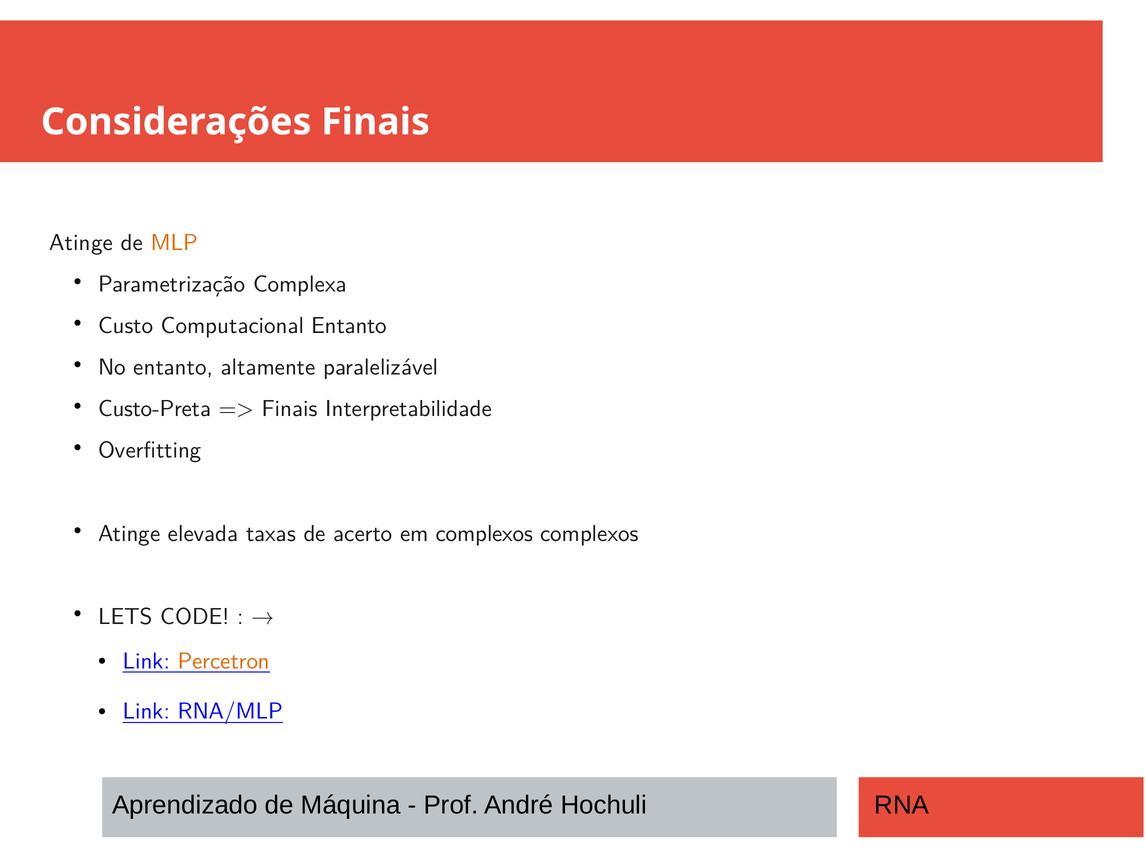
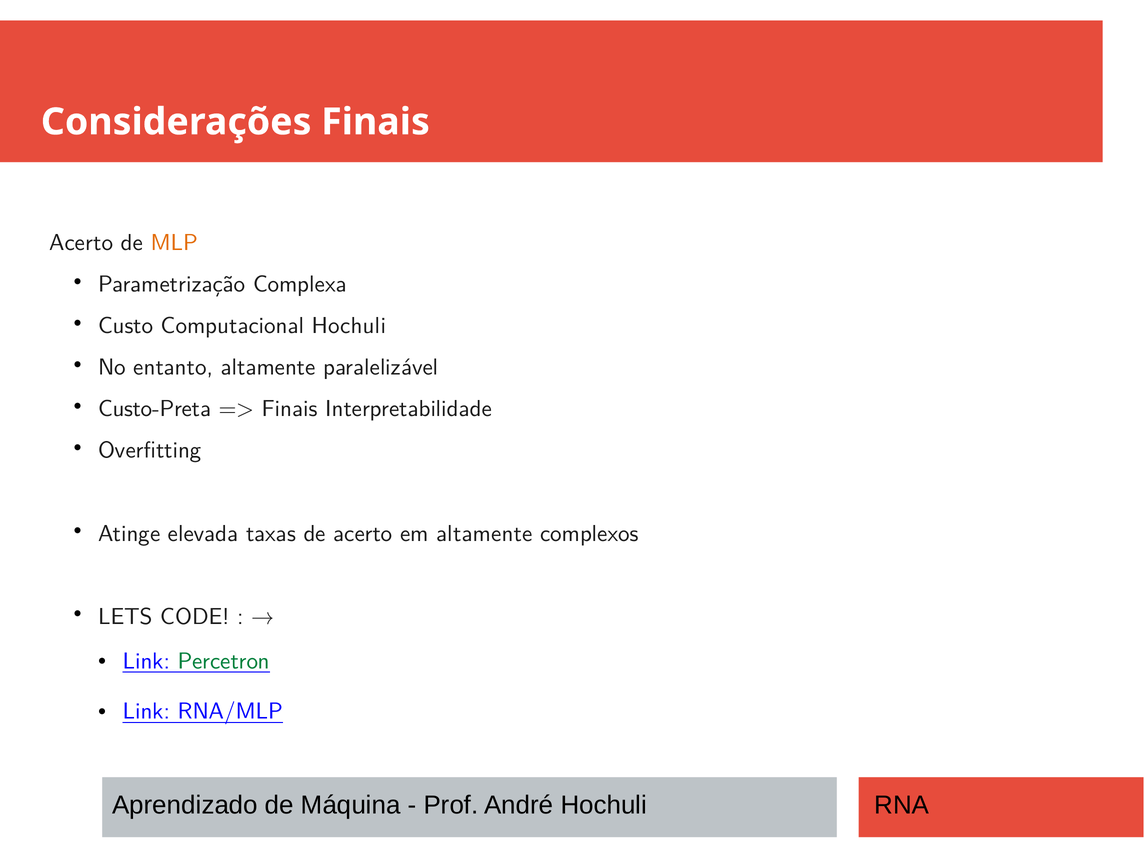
Atinge: Atinge -> Acerto (81, 243)
Computacional Entanto: Entanto -> Hochuli (349, 326)
em complexos: complexos -> altamente (484, 533)
Percetron colour: orange -> green (224, 661)
